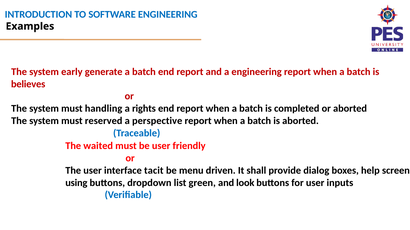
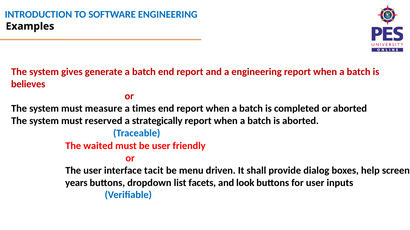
early: early -> gives (72, 72)
handling: handling -> measure (104, 109)
rights: rights -> times (144, 109)
perspective: perspective -> strategically (157, 121)
using: using -> years (76, 183)
green: green -> facets (202, 183)
